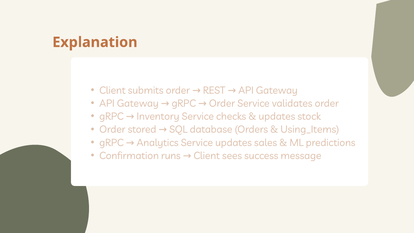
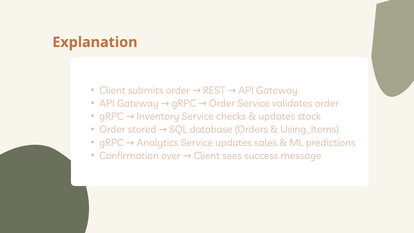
runs: runs -> over (171, 156)
